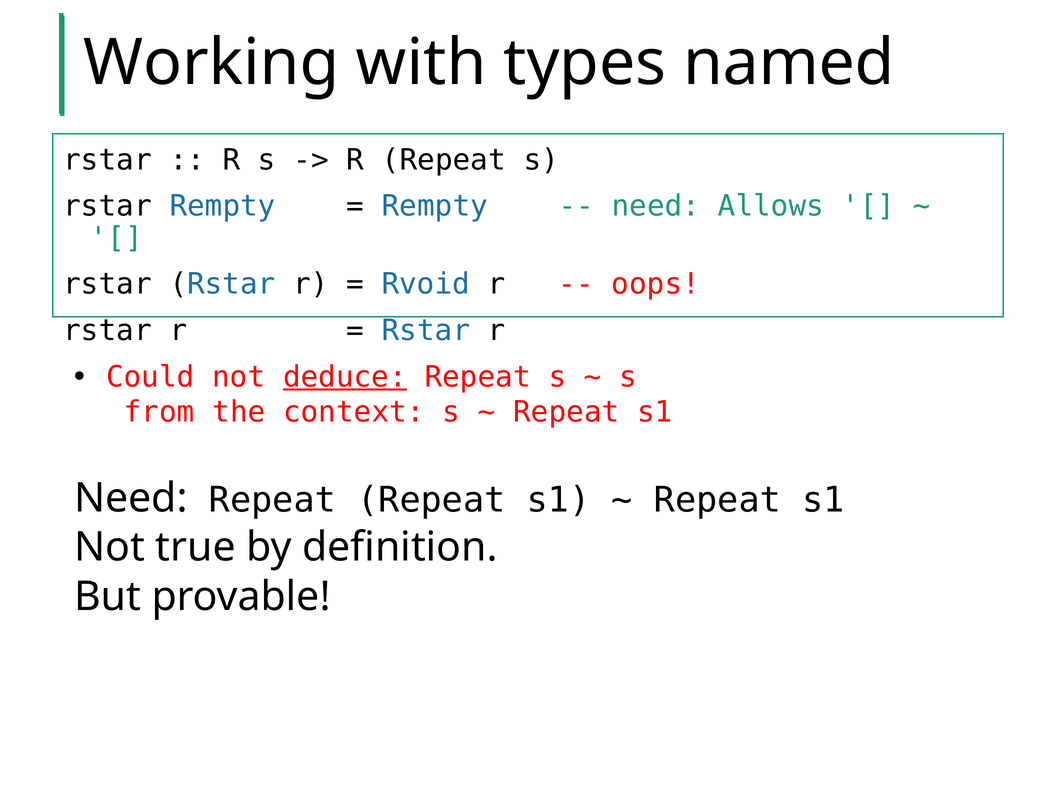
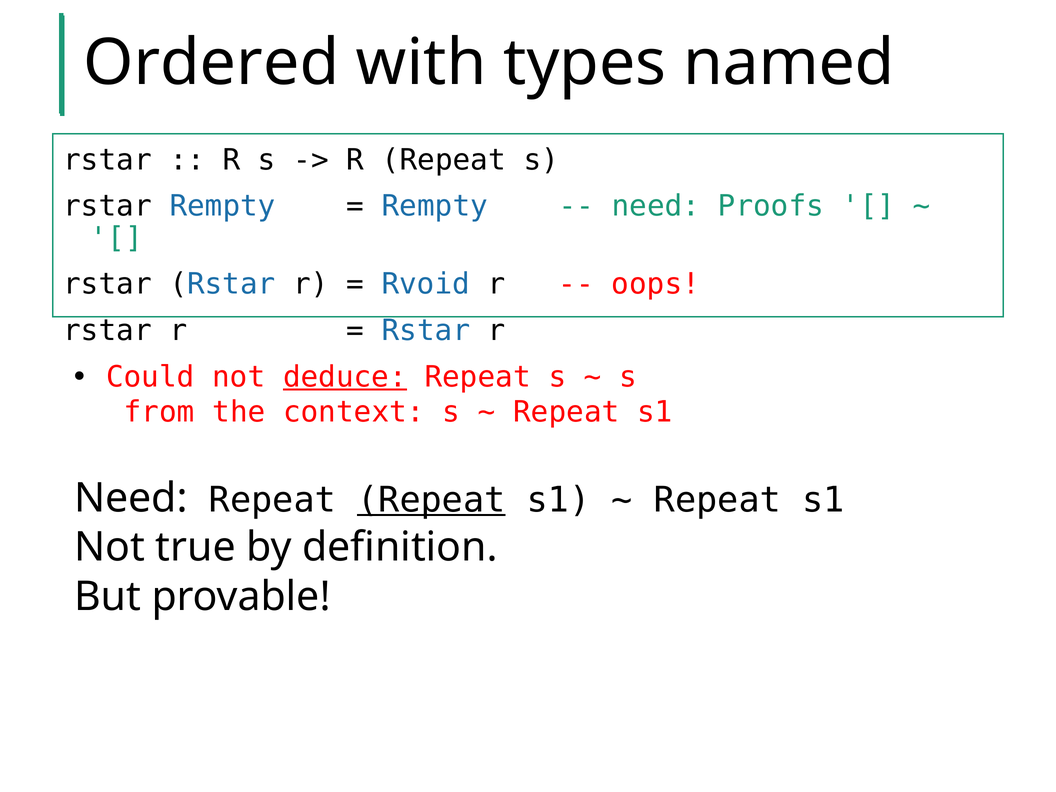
Working: Working -> Ordered (211, 63)
Allows: Allows -> Proofs (771, 206)
Repeat underline: none -> present (431, 500)
